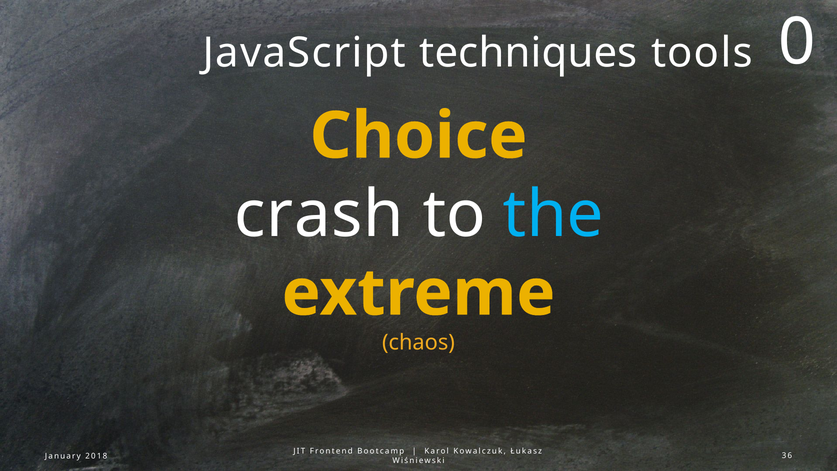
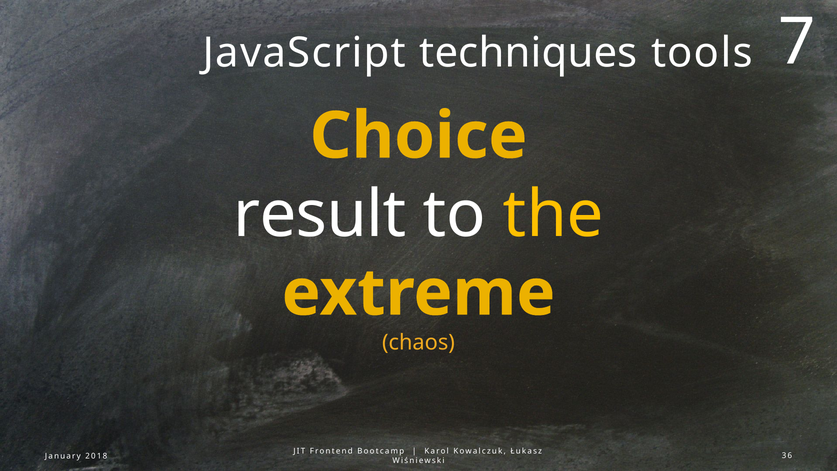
0: 0 -> 7 (797, 42)
crash: crash -> result (320, 215)
the colour: light blue -> yellow (553, 215)
